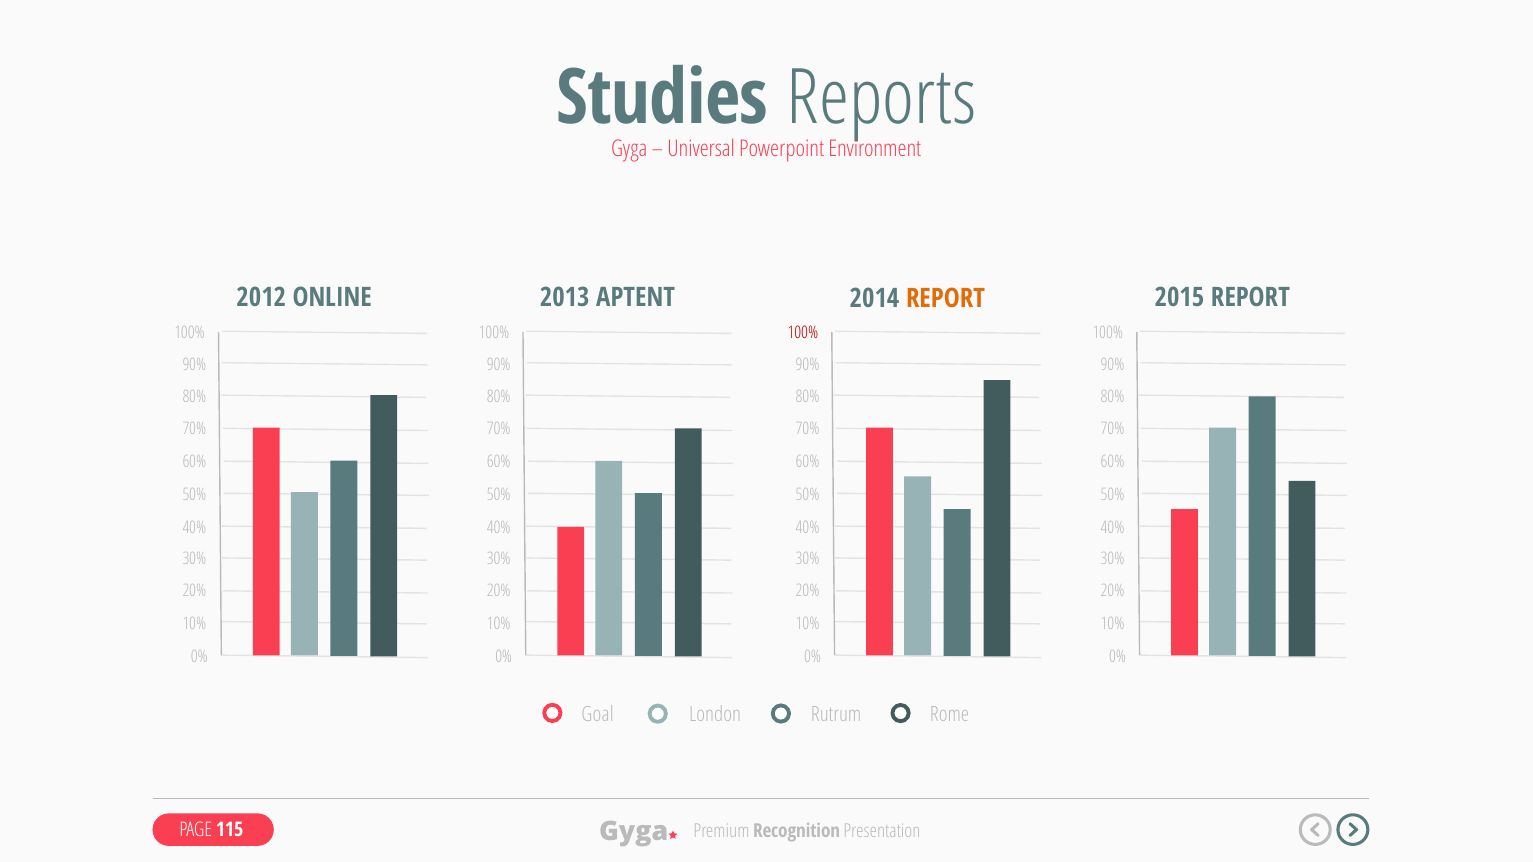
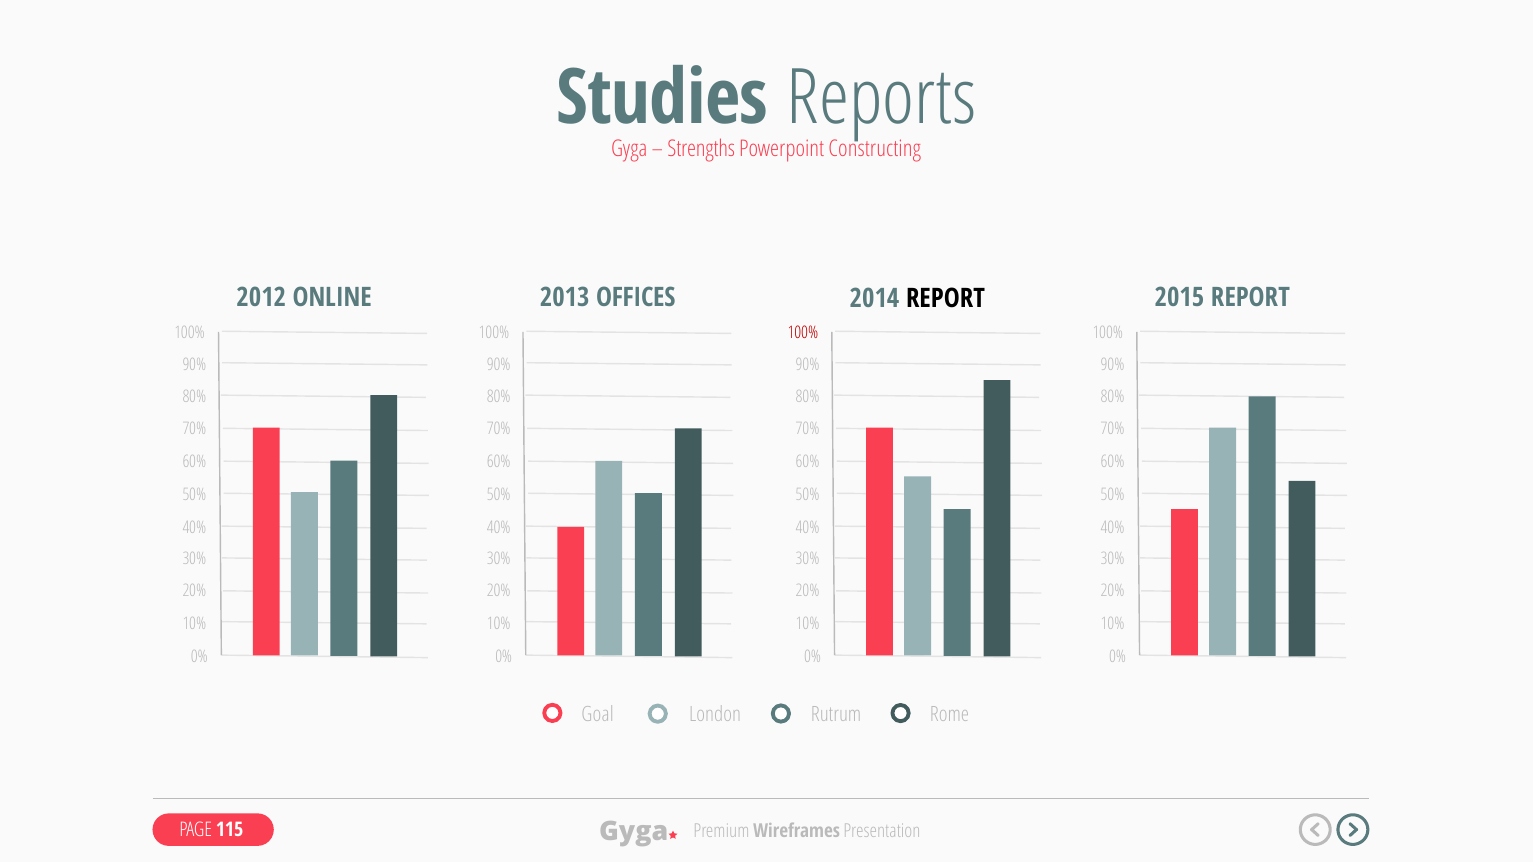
Universal: Universal -> Strengths (701, 149)
Environment: Environment -> Constructing (875, 149)
APTENT: APTENT -> OFFICES (636, 297)
REPORT colour: orange -> black (945, 298)
Recognition: Recognition -> Wireframes (797, 832)
